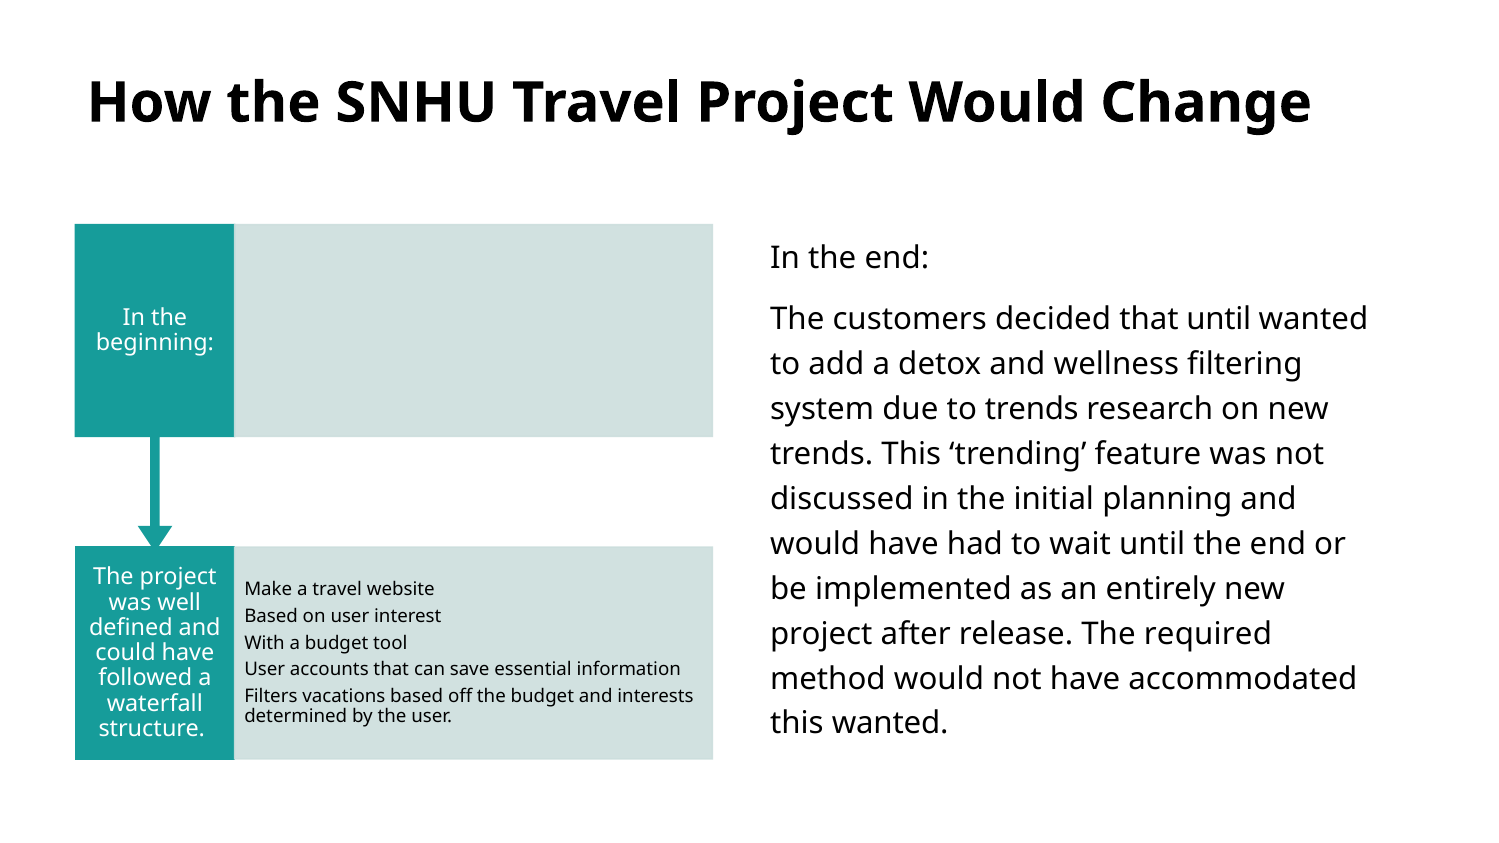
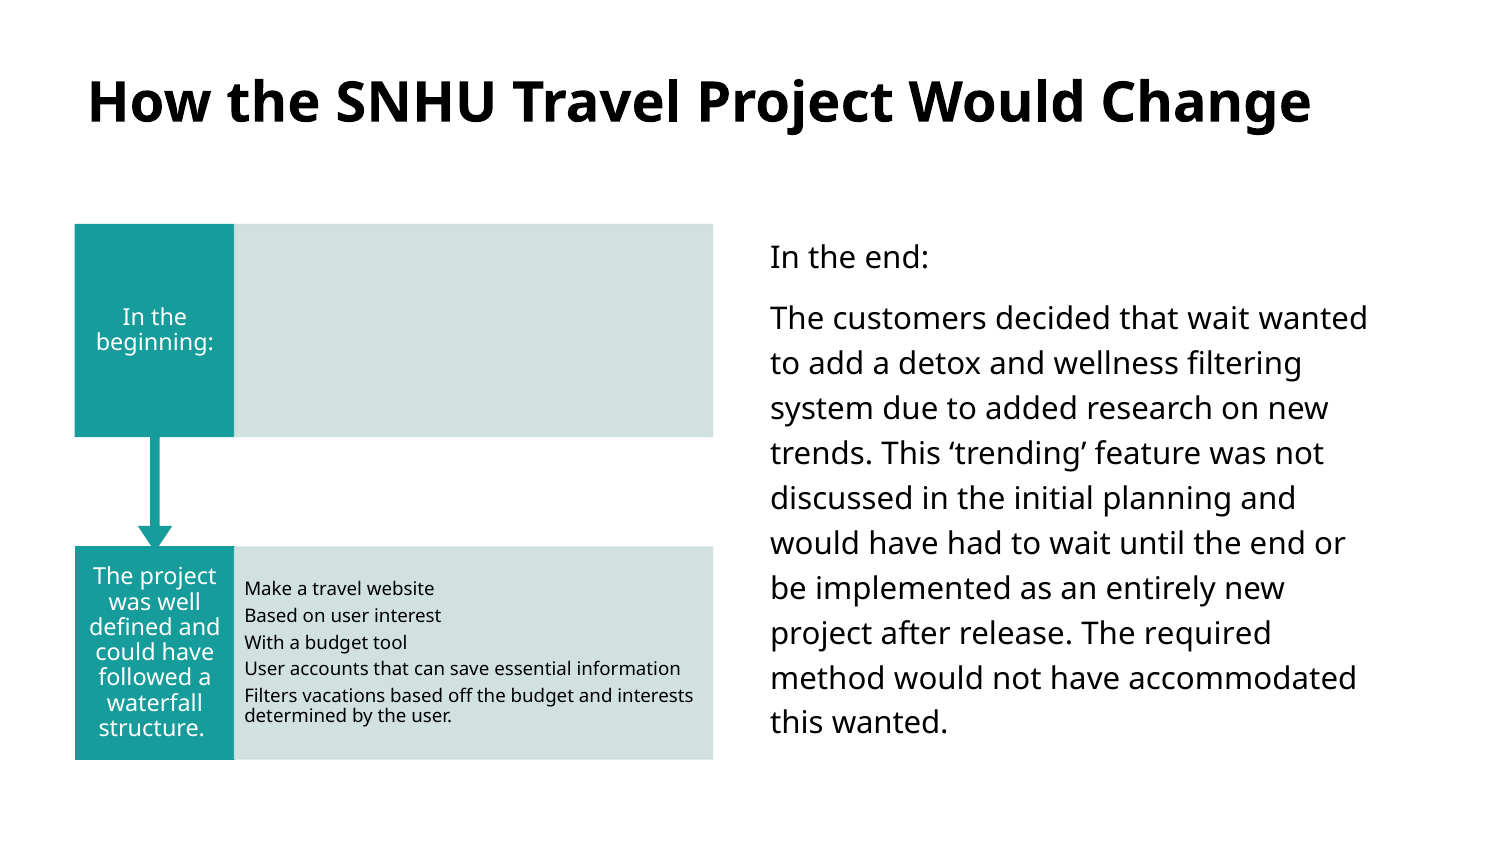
that until: until -> wait (1219, 319)
to trends: trends -> added (1032, 409)
